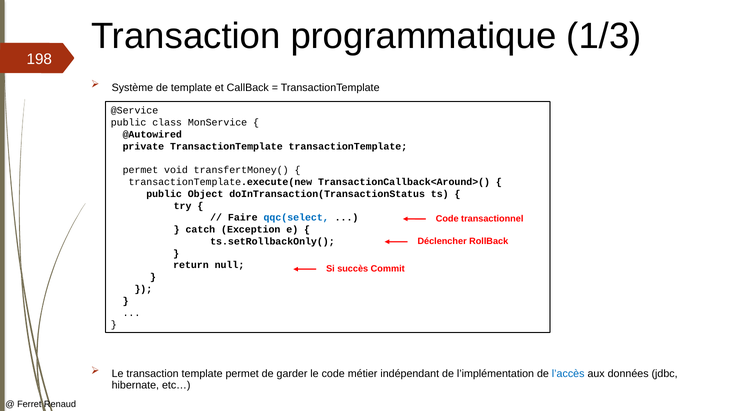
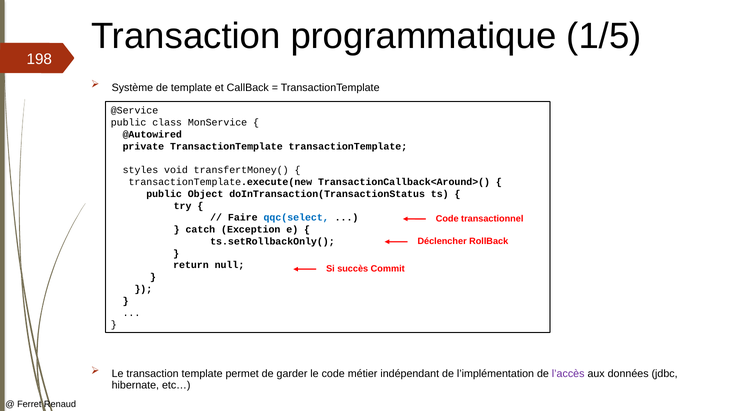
1/3: 1/3 -> 1/5 (604, 36)
permet: permet -> styles (140, 170)
l’accès colour: blue -> purple (568, 374)
